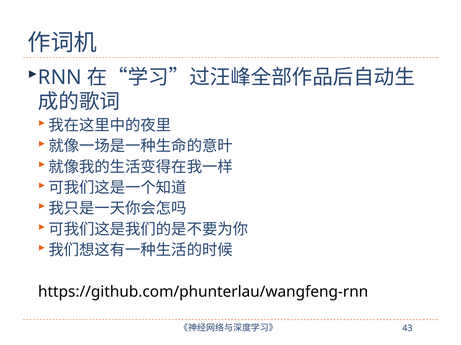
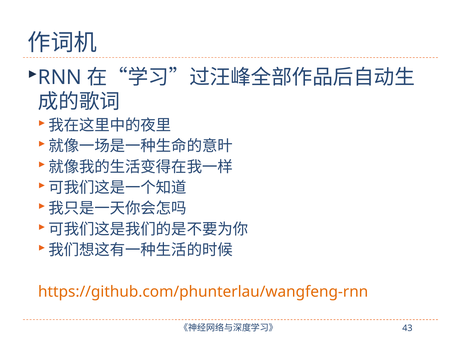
https://github.com/phunterlau/wangfeng-rnn colour: black -> orange (203, 292)
